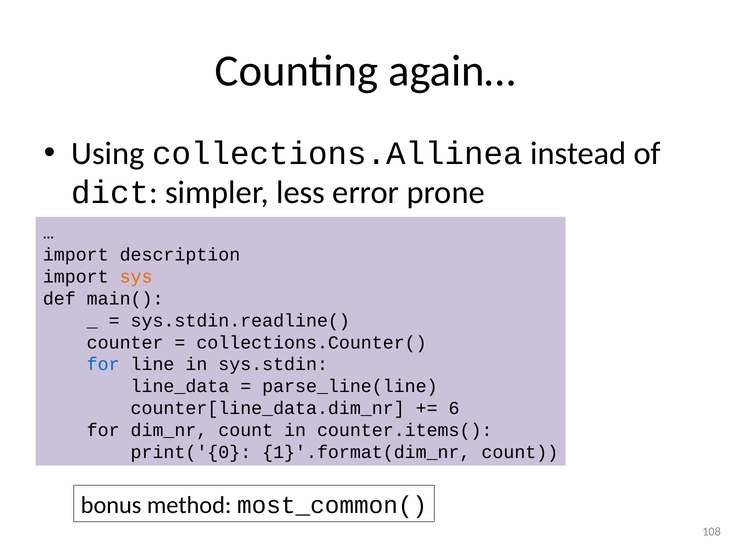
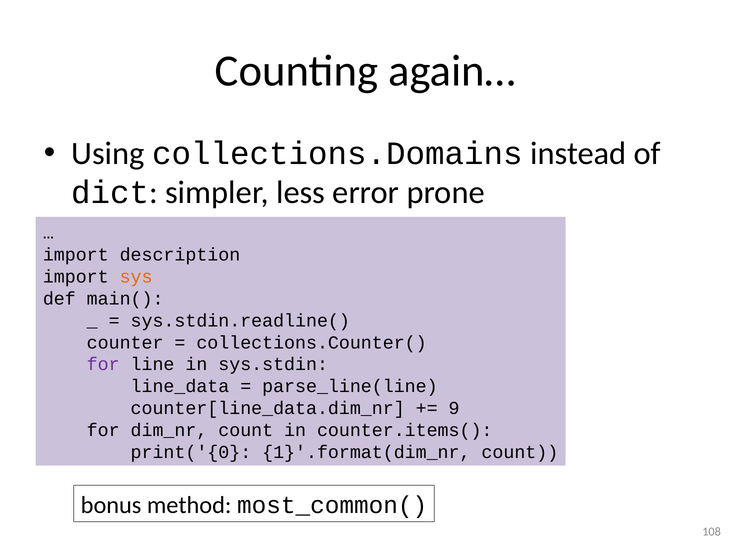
collections.Allinea: collections.Allinea -> collections.Domains (337, 153)
for colour: blue -> purple (103, 364)
6: 6 -> 9 (454, 408)
